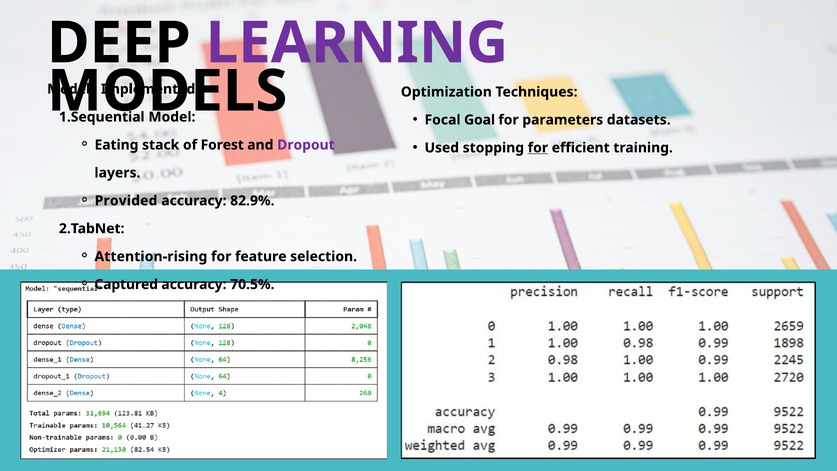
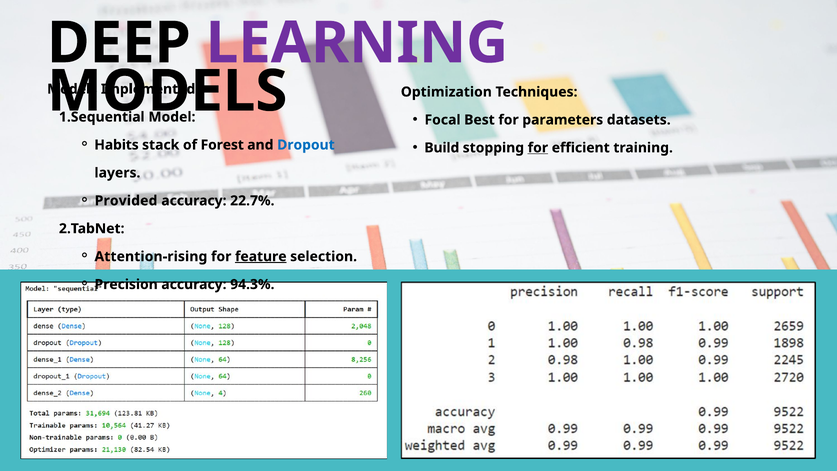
Goal: Goal -> Best (479, 120)
Eating: Eating -> Habits (117, 145)
Dropout colour: purple -> blue (306, 145)
Used: Used -> Build (442, 148)
82.9%: 82.9% -> 22.7% (252, 201)
feature underline: none -> present (261, 256)
Captured: Captured -> Precision (126, 284)
70.5%: 70.5% -> 94.3% (252, 284)
